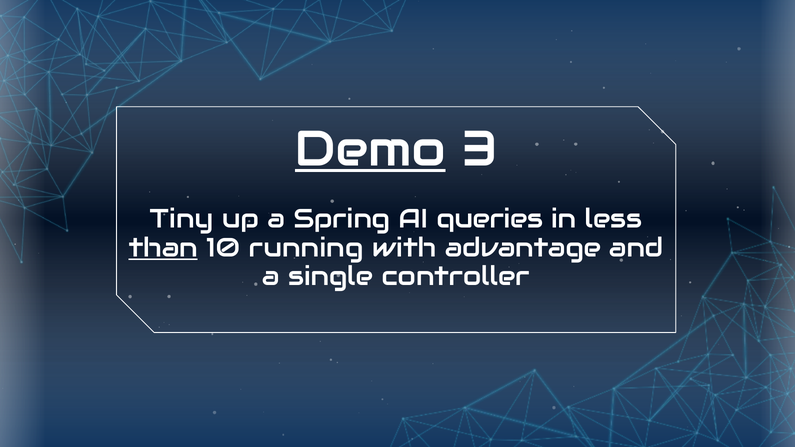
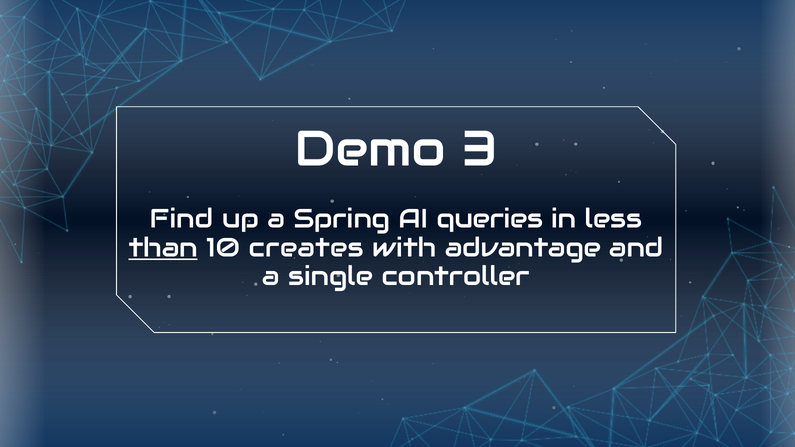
Demo underline: present -> none (370, 149)
Tiny: Tiny -> Find (182, 219)
running: running -> creates (306, 248)
